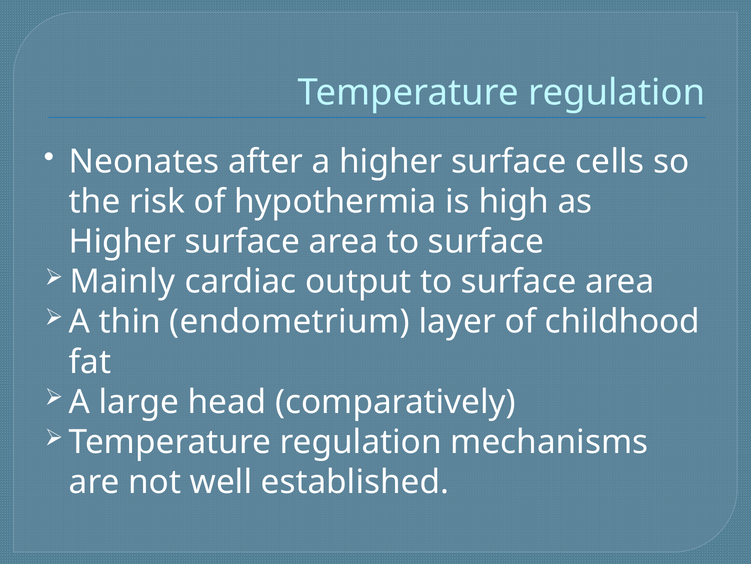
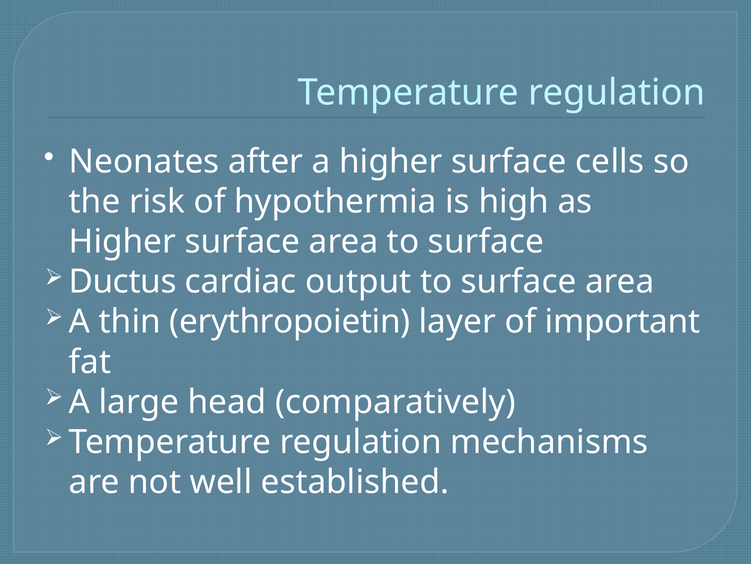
Mainly: Mainly -> Ductus (123, 281)
endometrium: endometrium -> erythropoietin (290, 322)
childhood: childhood -> important (623, 322)
